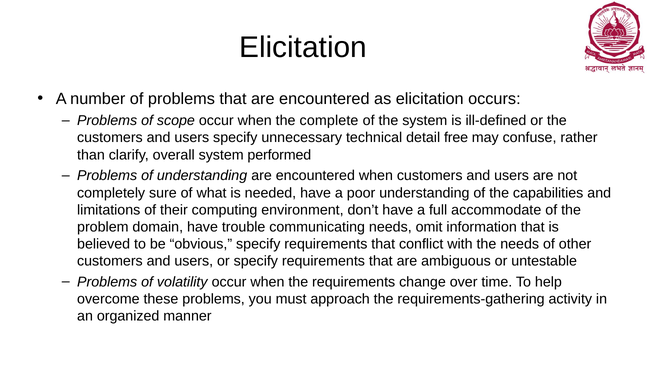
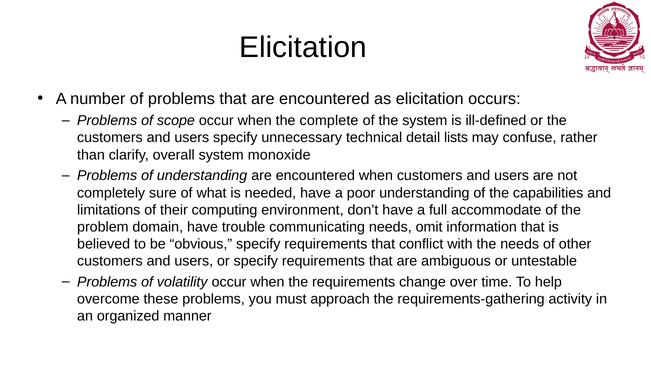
free: free -> lists (456, 138)
performed: performed -> monoxide (279, 155)
